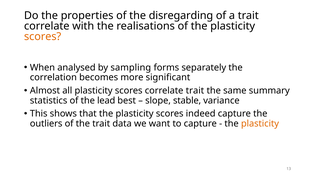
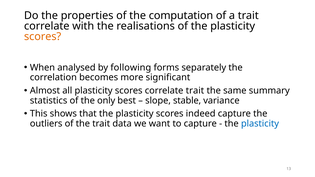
disregarding: disregarding -> computation (181, 16)
sampling: sampling -> following (131, 68)
lead: lead -> only (106, 101)
plasticity colour: orange -> blue (260, 124)
